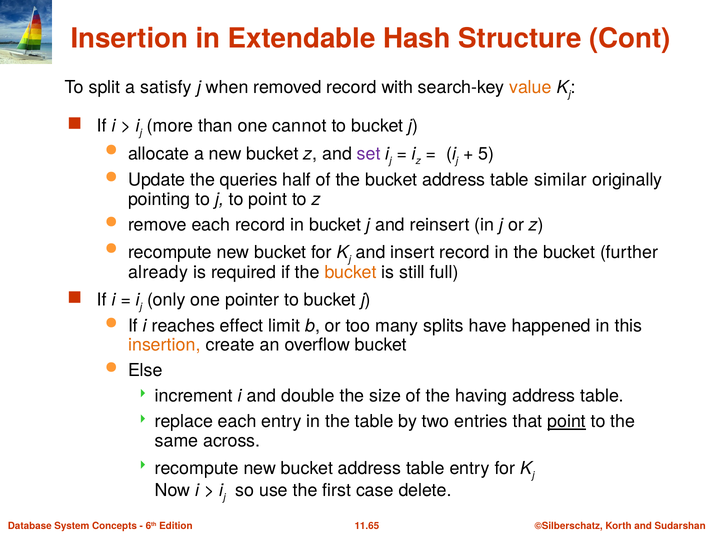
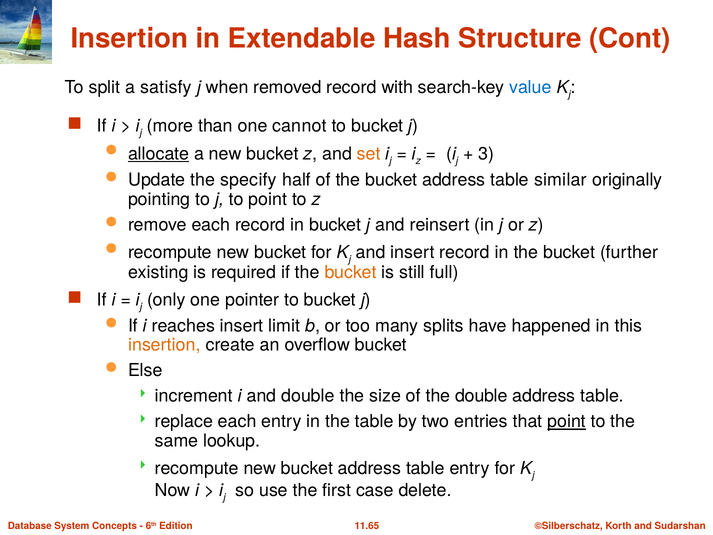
value colour: orange -> blue (530, 87)
allocate underline: none -> present (159, 154)
set colour: purple -> orange (369, 154)
5: 5 -> 3 (486, 154)
queries: queries -> specify (248, 180)
already: already -> existing (158, 272)
reaches effect: effect -> insert (242, 326)
the having: having -> double (481, 396)
across: across -> lookup (232, 441)
